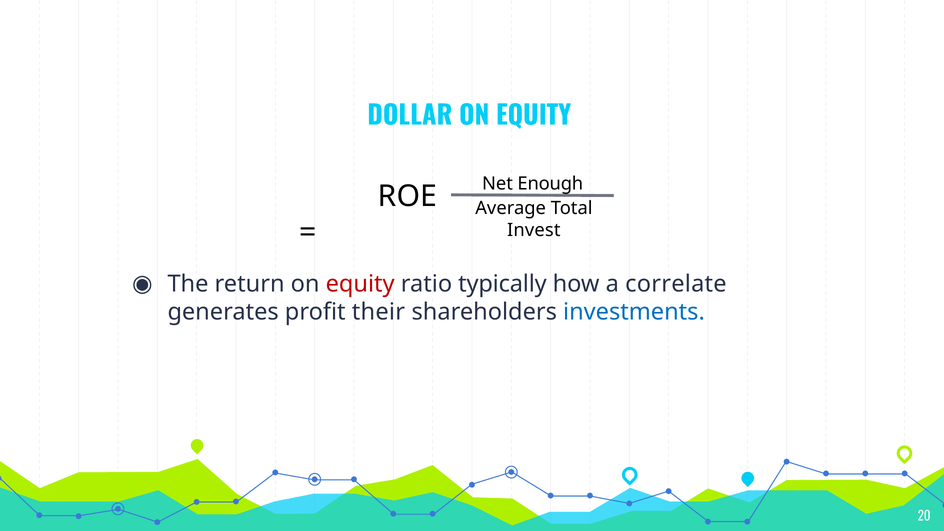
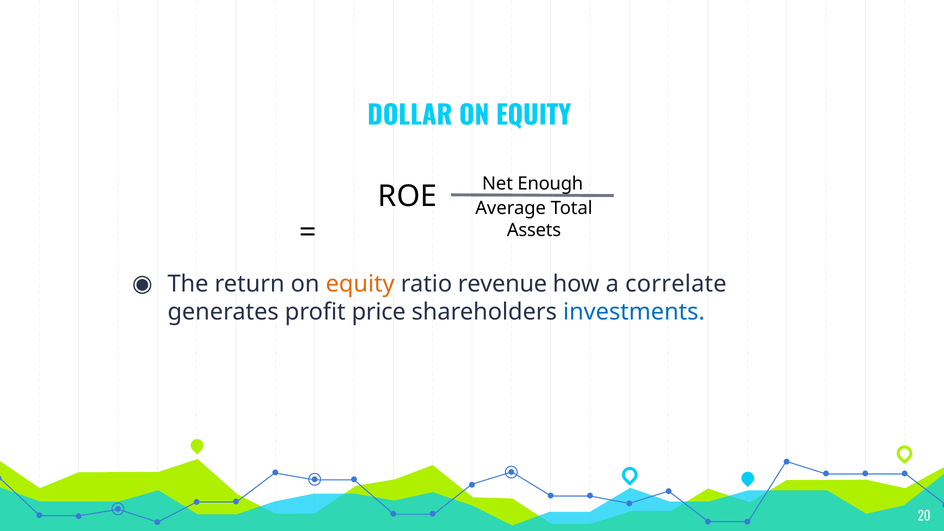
Invest: Invest -> Assets (534, 230)
equity colour: red -> orange (360, 284)
typically: typically -> revenue (502, 284)
their: their -> price (379, 312)
